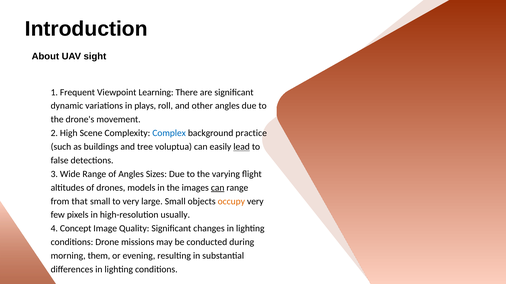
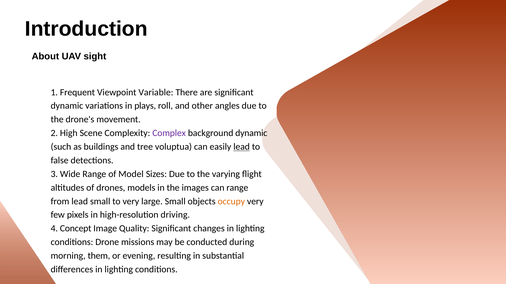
Learning: Learning -> Variable (156, 92)
Complex colour: blue -> purple (169, 133)
background practice: practice -> dynamic (251, 133)
of Angles: Angles -> Model (131, 174)
can underline: present -> none (218, 188)
that: that -> lead (80, 202)
usually: usually -> driving (175, 215)
